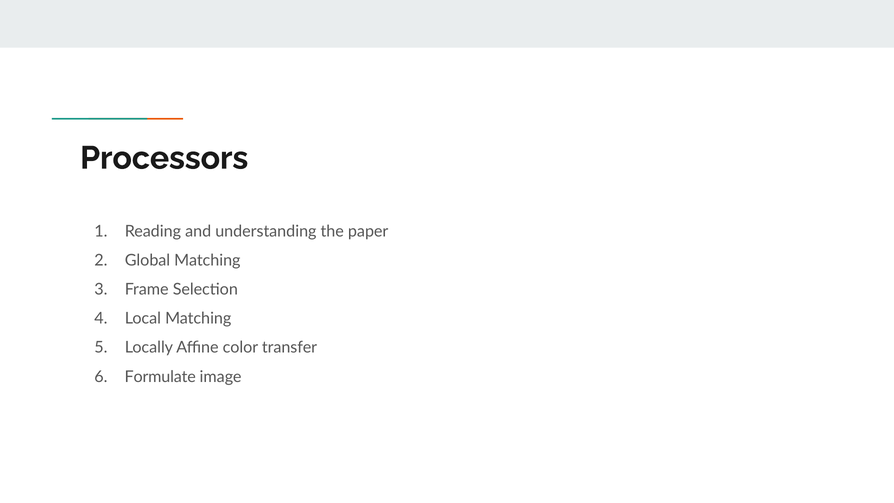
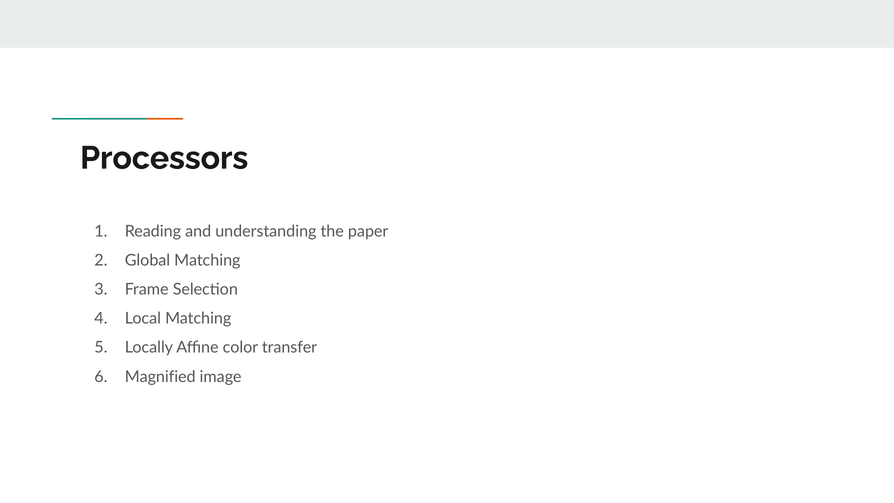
Formulate: Formulate -> Magnified (160, 377)
